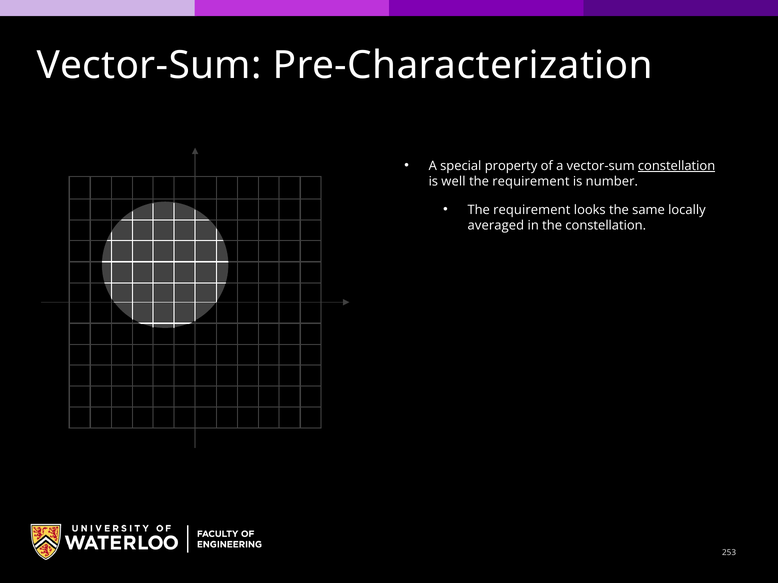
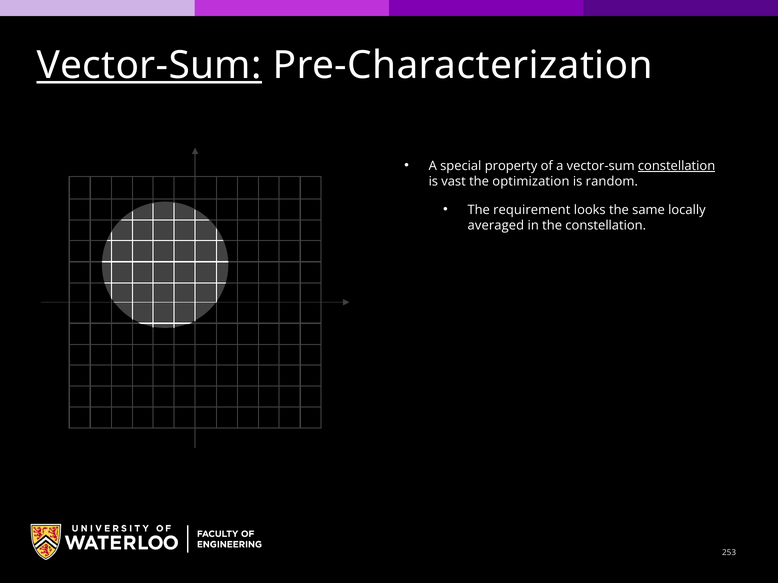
Vector-Sum underline: none -> present (149, 66)
well: well -> vast (454, 182)
requirement: requirement -> optimization (531, 182)
number: number -> random (612, 182)
